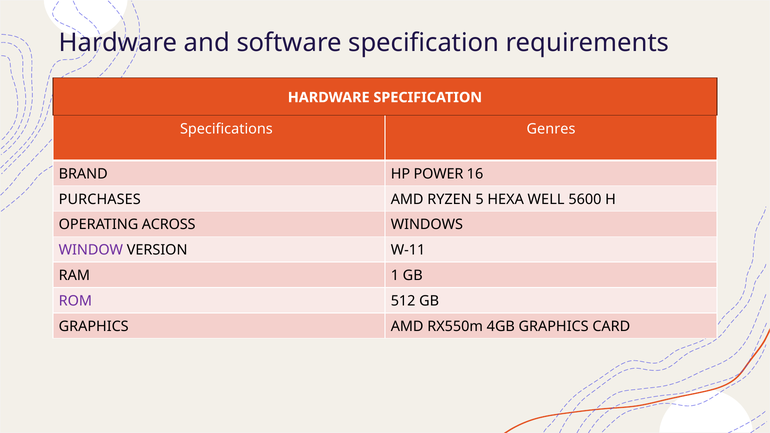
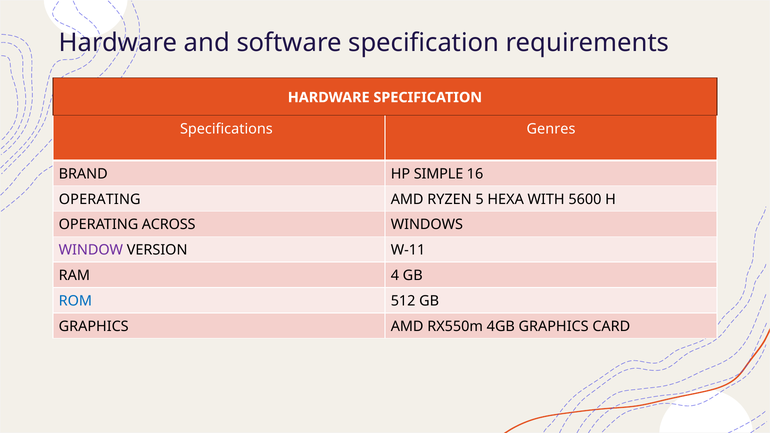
POWER: POWER -> SIMPLE (439, 174)
PURCHASES: PURCHASES -> OPERATING (100, 199)
WELL: WELL -> WITH (546, 199)
1: 1 -> 4 (395, 276)
ROM colour: purple -> blue (75, 301)
